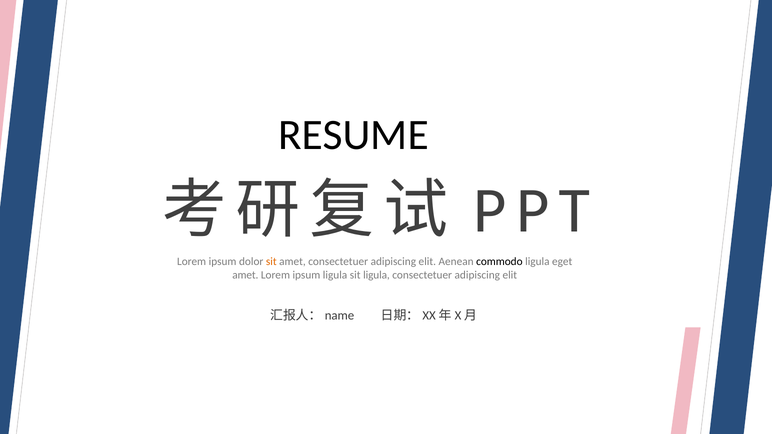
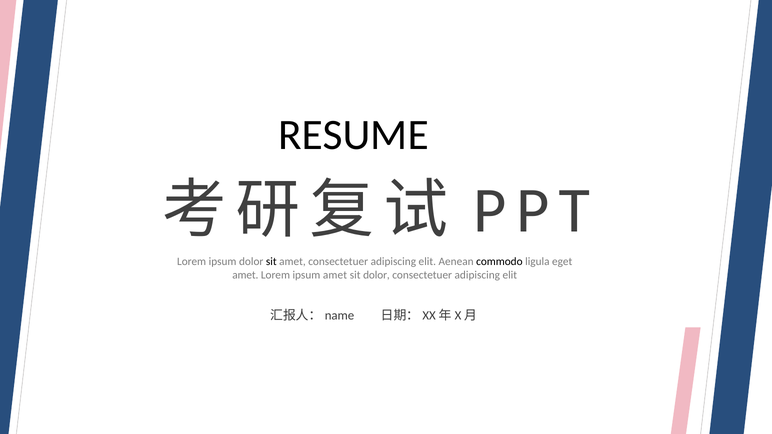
sit colour: orange -> black (271, 262)
ipsum ligula: ligula -> amet (335, 275)
sit ligula: ligula -> dolor (376, 275)
